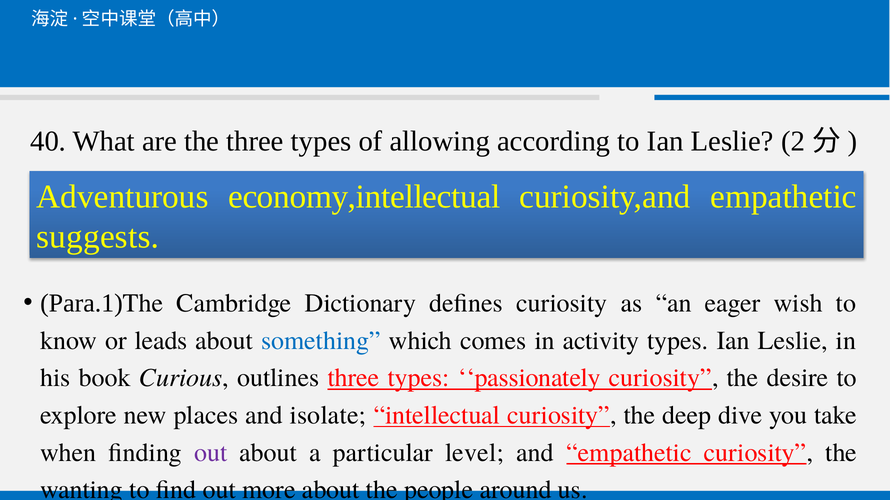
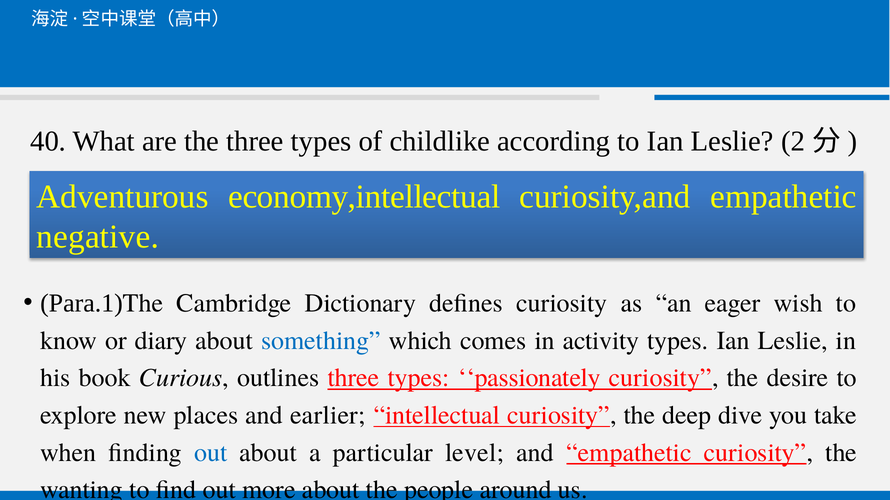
allowing: allowing -> childlike (440, 141)
suggests: suggests -> negative (98, 237)
leads: leads -> diary (161, 341)
isolate: isolate -> earlier (328, 416)
out colour: purple -> blue (211, 453)
